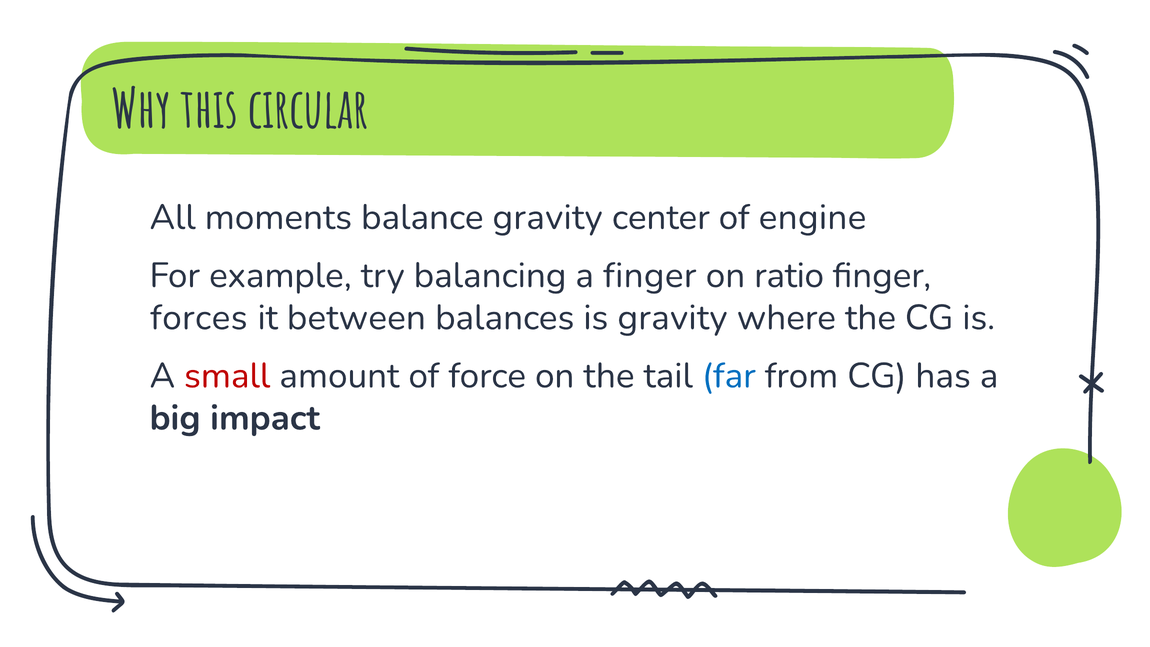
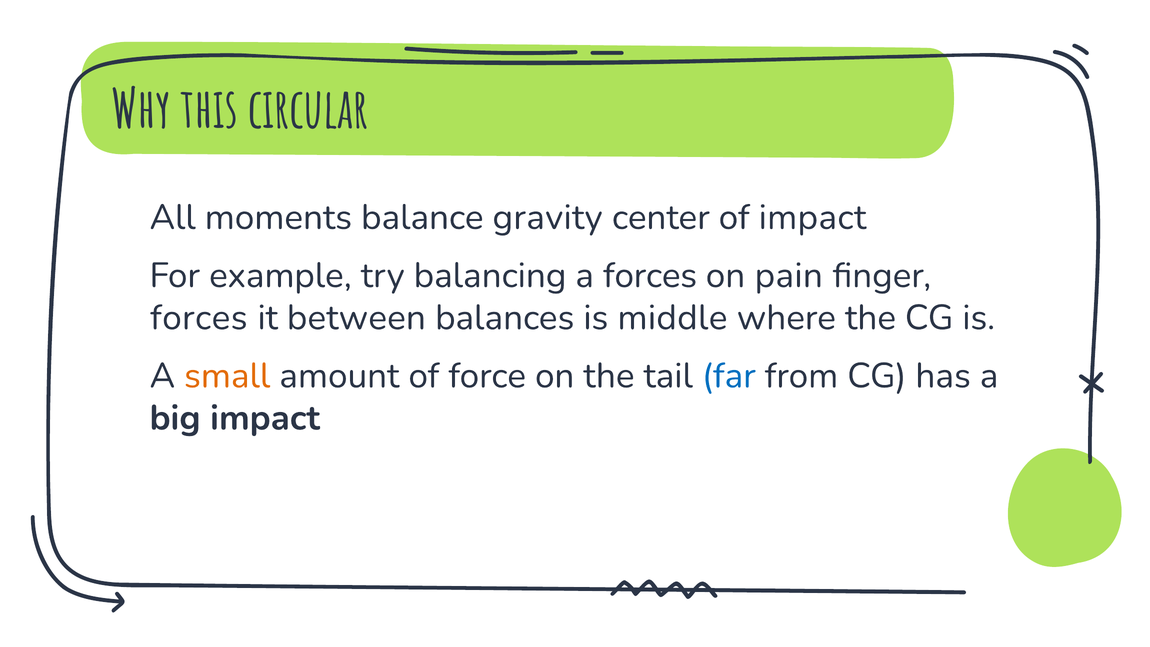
of engine: engine -> impact (812, 217)
a finger: finger -> forces (650, 275)
ratio: ratio -> pain (789, 275)
is gravity: gravity -> middle (672, 318)
small colour: red -> orange (227, 376)
